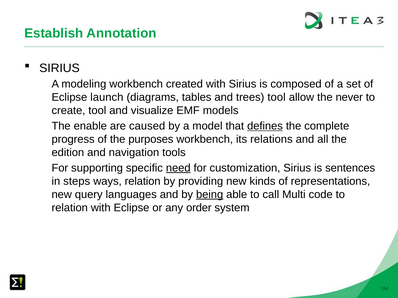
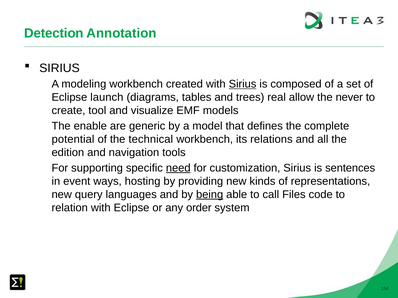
Establish: Establish -> Detection (54, 33)
Sirius underline: none -> present (243, 84)
trees tool: tool -> real (277, 97)
caused: caused -> generic (147, 126)
defines underline: present -> none (265, 126)
progress: progress -> potential (73, 139)
purposes: purposes -> technical (151, 139)
steps: steps -> event (77, 181)
ways relation: relation -> hosting (143, 181)
Multi: Multi -> Files (294, 195)
